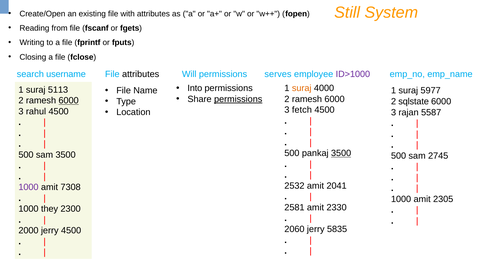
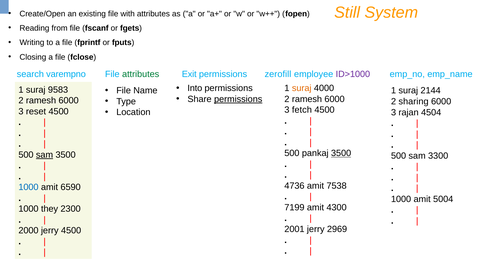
username: username -> varempno (66, 74)
attributes colour: black -> green (141, 74)
Will: Will -> Exit (189, 74)
serves: serves -> zerofill (278, 74)
5113: 5113 -> 9583 (58, 90)
5977: 5977 -> 2144 (431, 91)
6000 underline: present -> none (69, 101)
sqlstate: sqlstate -> sharing (414, 102)
rahul: rahul -> reset (36, 111)
5587: 5587 -> 4504 (431, 112)
sam underline: none -> present (44, 155)
2745: 2745 -> 3300 (438, 156)
2532: 2532 -> 4736 (294, 186)
2041: 2041 -> 7538 (337, 186)
1000 colour: purple -> blue (28, 187)
7308: 7308 -> 6590 (71, 187)
2305: 2305 -> 5004 (443, 199)
2581: 2581 -> 7199 (294, 208)
2330: 2330 -> 4300 (337, 208)
2060: 2060 -> 2001 (294, 229)
5835: 5835 -> 2969 (337, 229)
